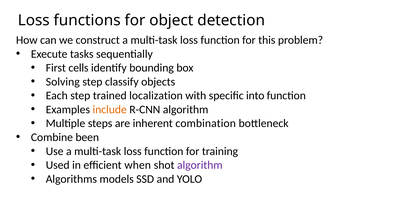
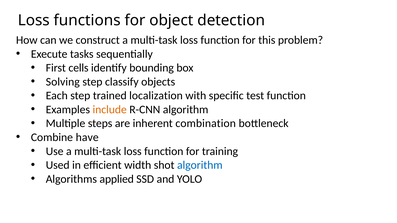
into: into -> test (255, 96)
been: been -> have (87, 138)
when: when -> width (138, 165)
algorithm colour: purple -> blue (200, 165)
models: models -> applied (117, 179)
